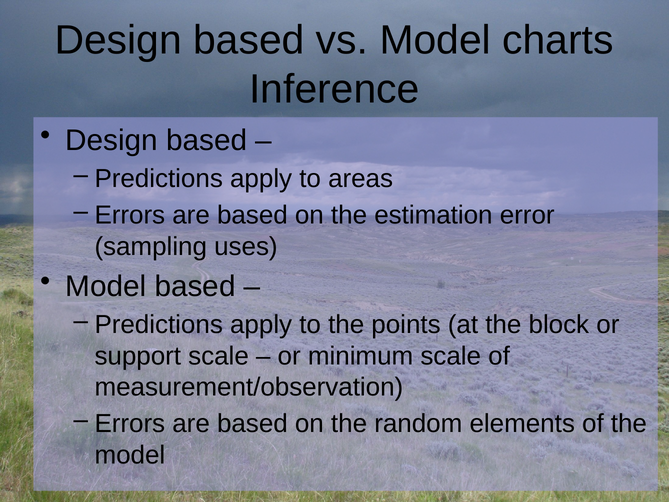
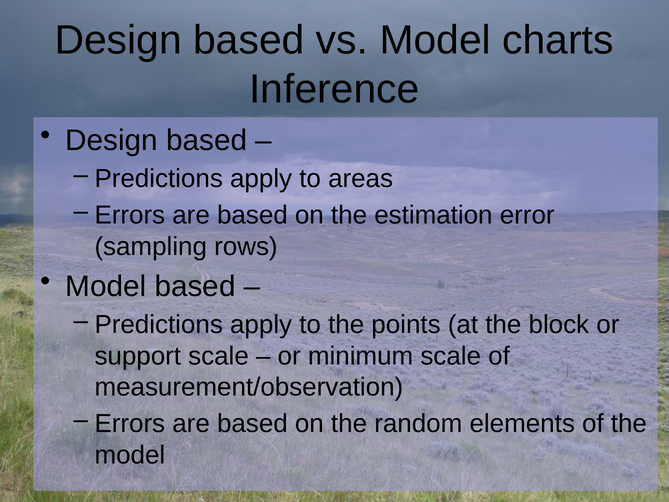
uses: uses -> rows (246, 246)
